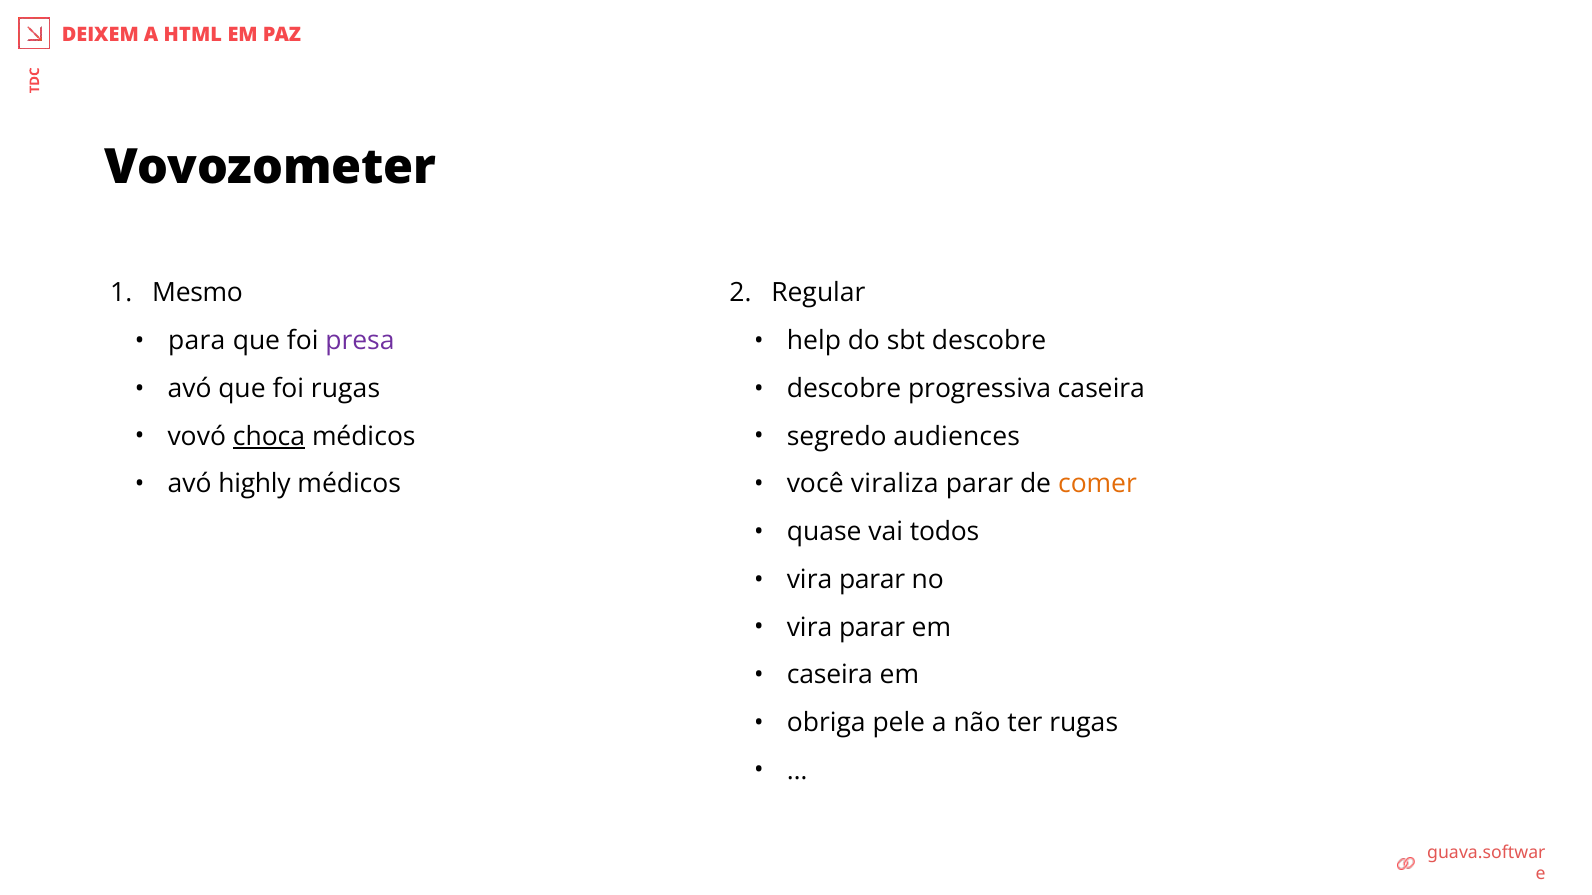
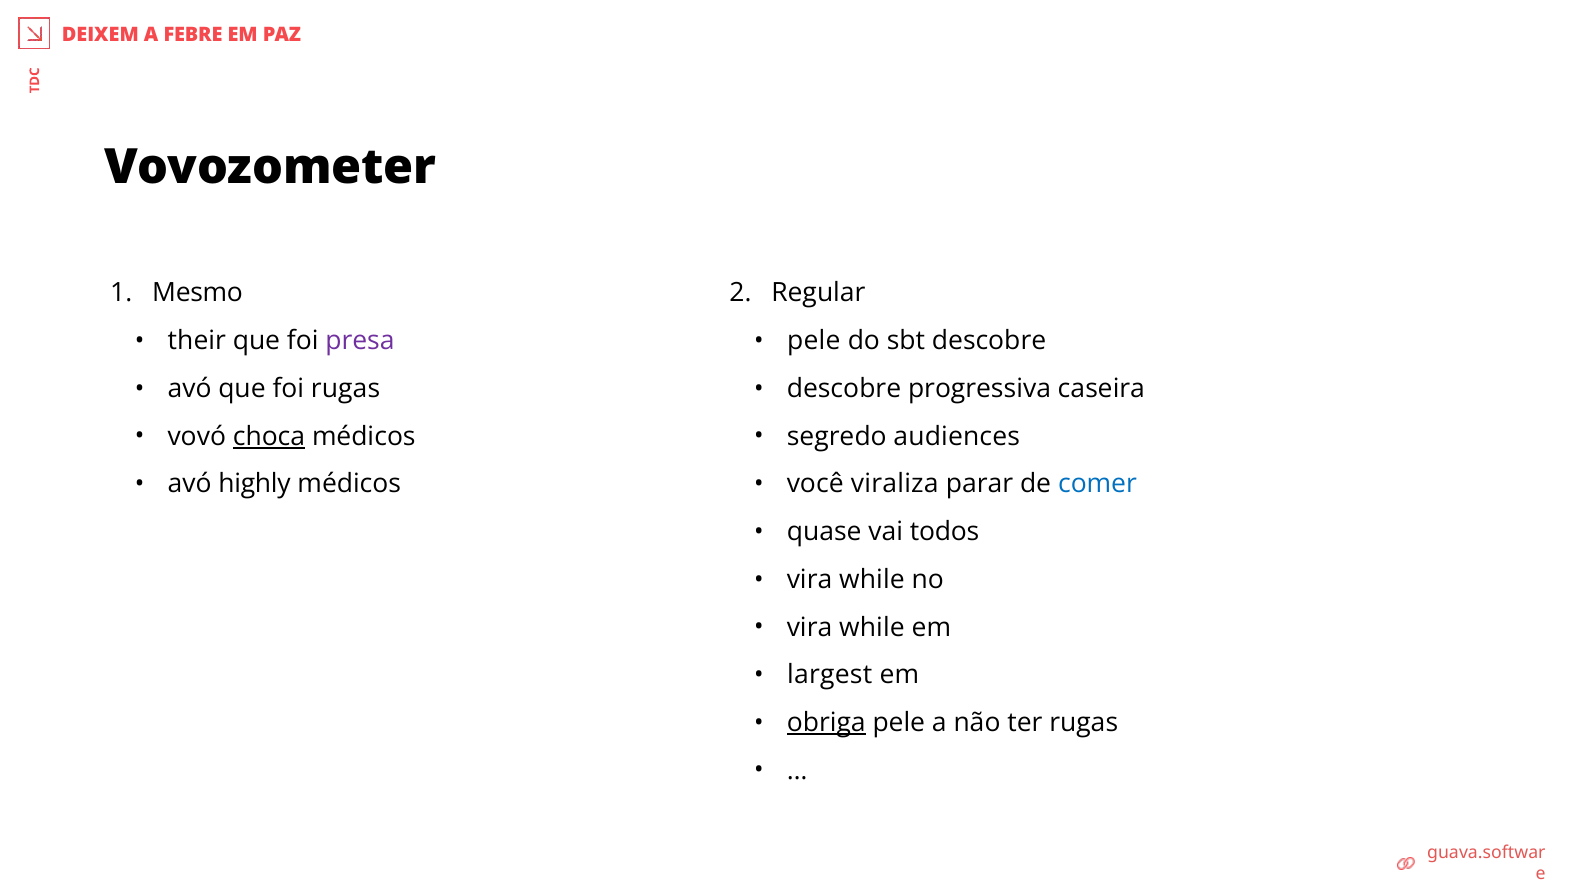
HTML: HTML -> FEBRE (193, 35)
para: para -> their (197, 341)
help: help -> pele (814, 341)
comer colour: orange -> blue (1097, 484)
parar: parar -> while (872, 580)
parar: parar -> while (872, 628)
caseira: caseira -> largest (830, 675)
obriga underline: none -> present (826, 723)
